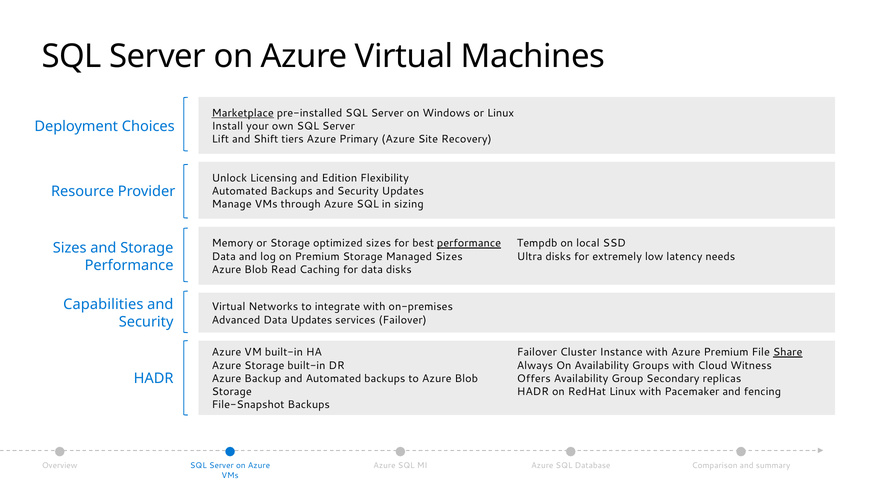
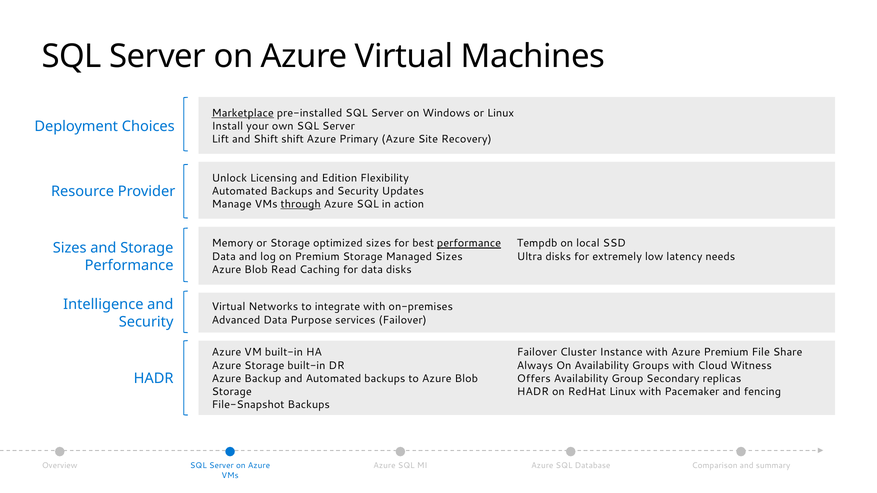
Shift tiers: tiers -> shift (293, 139)
through underline: none -> present (301, 204)
sizing: sizing -> action (409, 204)
Capabilities: Capabilities -> Intelligence (103, 305)
Data Updates: Updates -> Purpose (311, 320)
Share underline: present -> none (788, 352)
